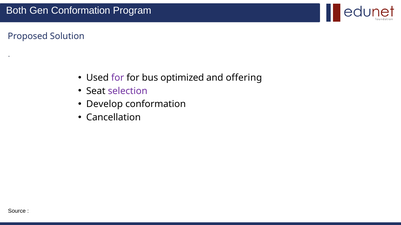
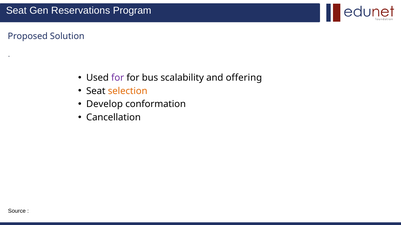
Both: Both -> Seat (16, 11)
Gen Conformation: Conformation -> Reservations (81, 11)
optimized: optimized -> scalability (182, 78)
selection colour: purple -> orange (128, 91)
